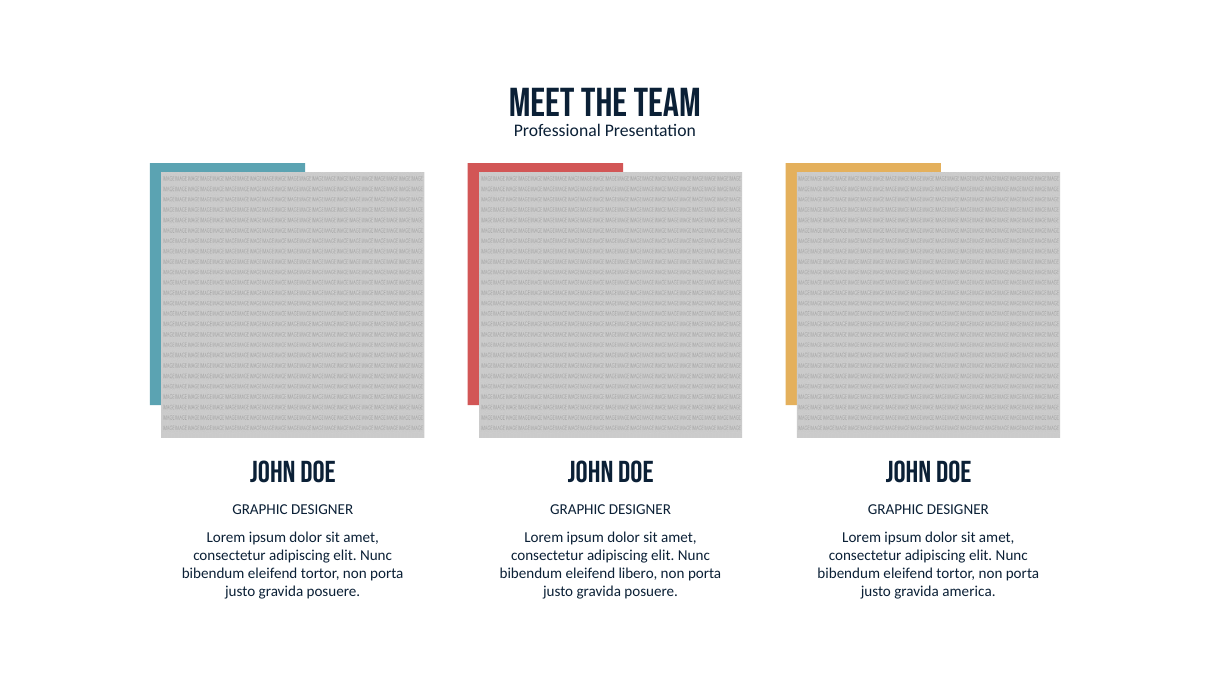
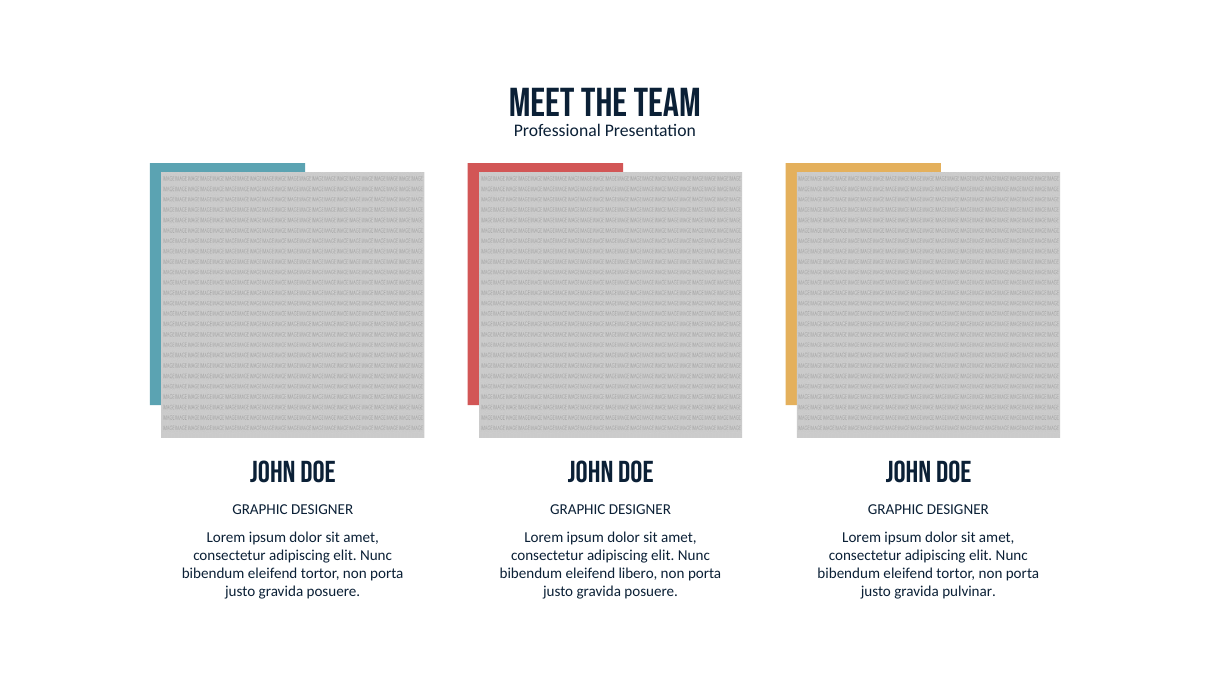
america: america -> pulvinar (969, 592)
